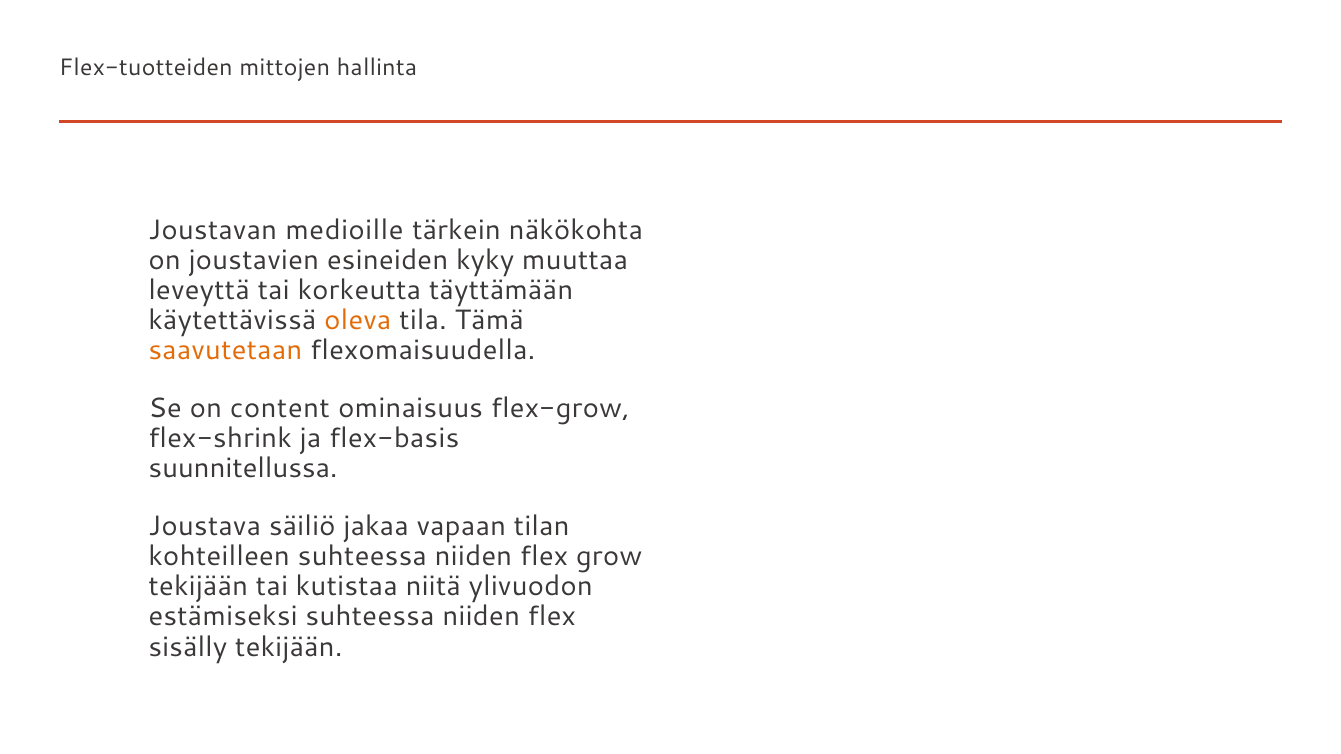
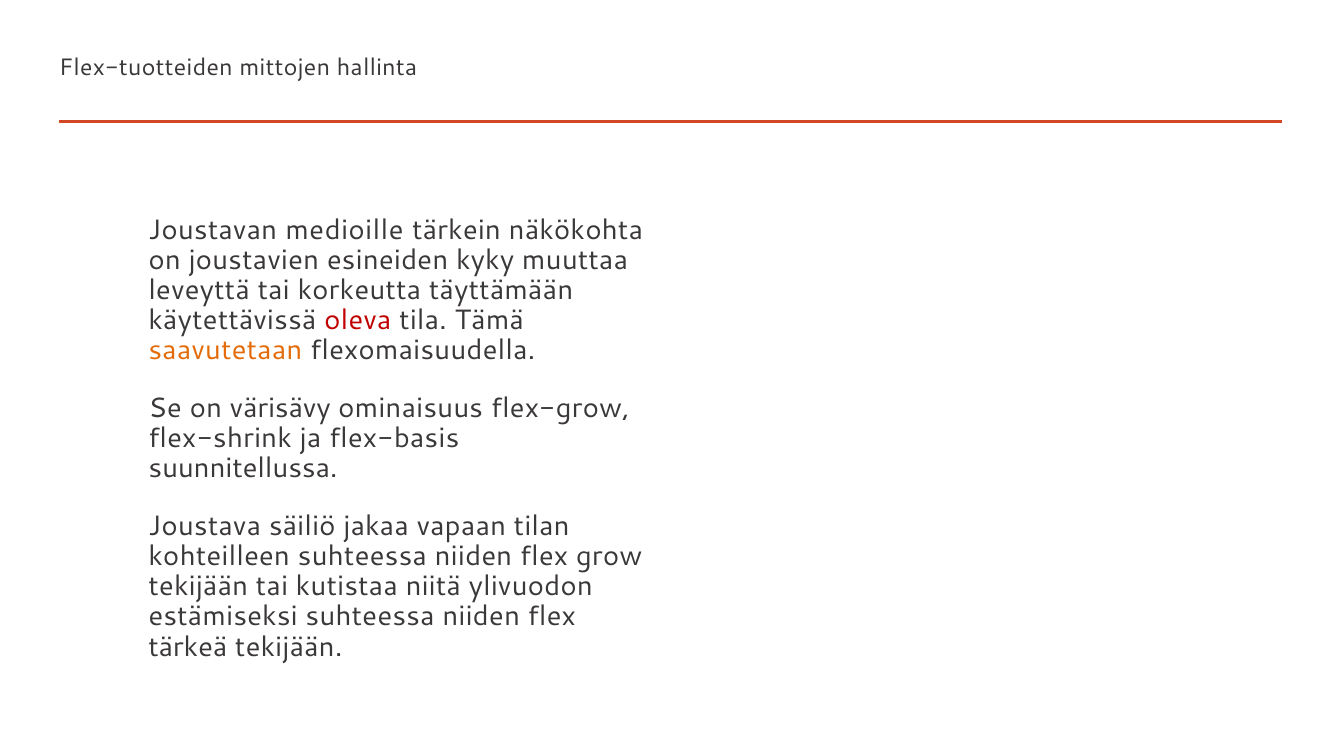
oleva colour: orange -> red (358, 320)
content: content -> värisävy (280, 408)
sisälly: sisälly -> tärkeä (188, 647)
